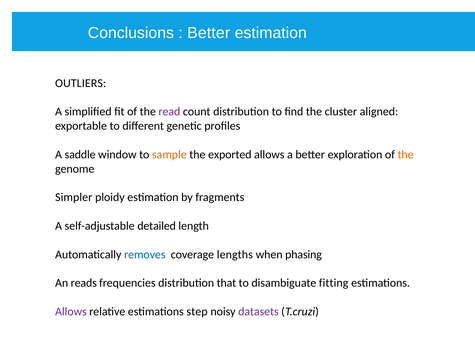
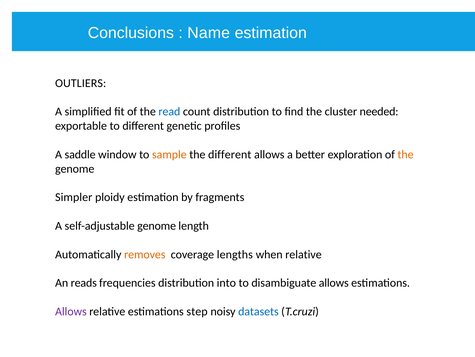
Better: Better -> Name (209, 33)
read colour: purple -> blue (169, 111)
aligned: aligned -> needed (379, 111)
the exported: exported -> different (230, 154)
self-adjustable detailed: detailed -> genome (157, 225)
removes colour: blue -> orange (145, 254)
when phasing: phasing -> relative (303, 254)
that: that -> into (226, 282)
disambiguate fitting: fitting -> allows (334, 282)
datasets colour: purple -> blue (258, 311)
